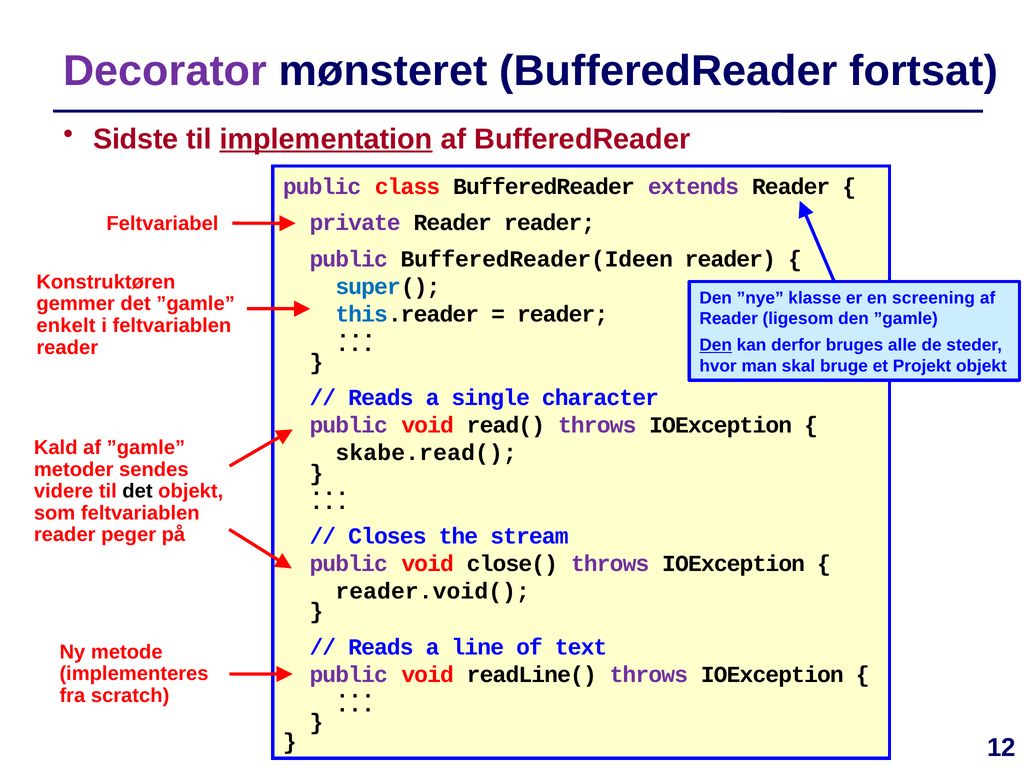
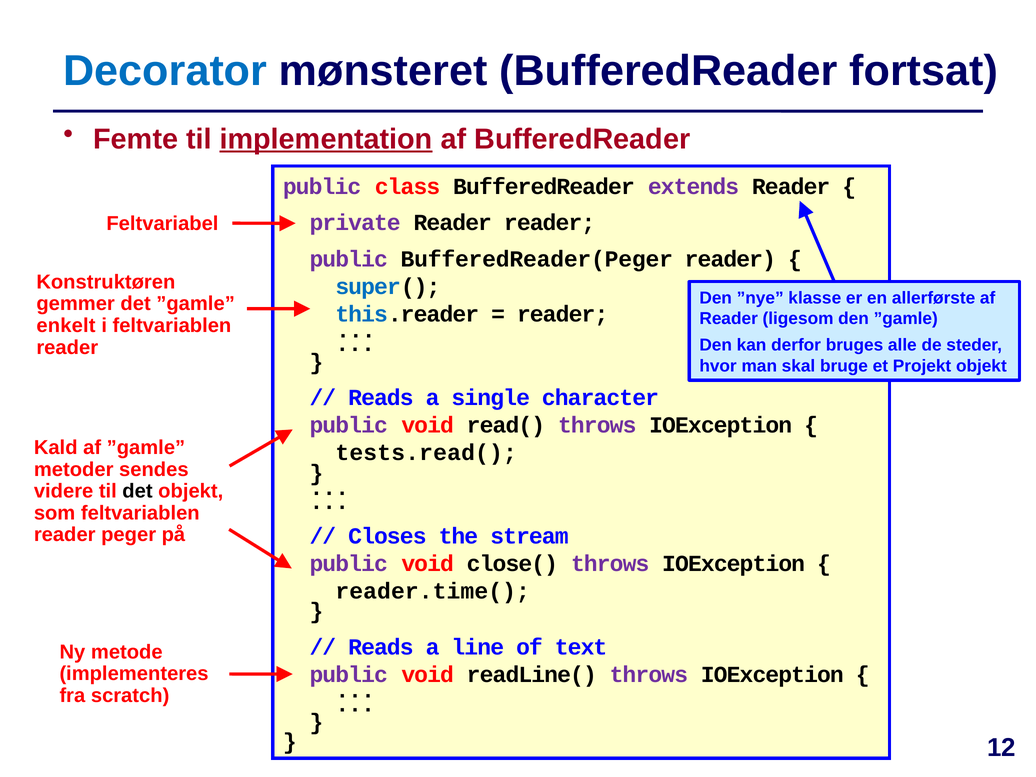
Decorator colour: purple -> blue (165, 71)
Sidste: Sidste -> Femte (136, 139)
BufferedReader(Ideen: BufferedReader(Ideen -> BufferedReader(Peger (537, 259)
screening: screening -> allerførste (934, 298)
Den underline: present -> none (716, 345)
skabe.read(: skabe.read( -> tests.read( (426, 453)
reader.void(: reader.void( -> reader.time( (433, 591)
